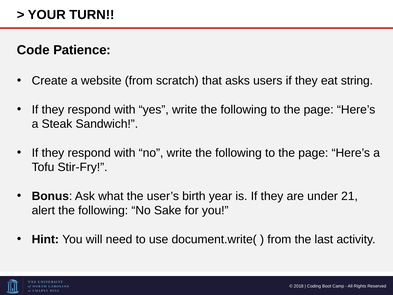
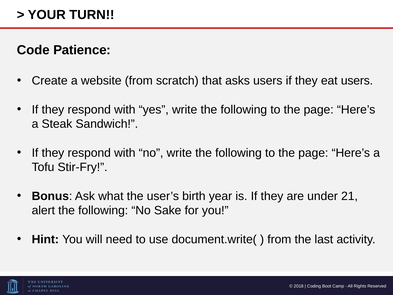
eat string: string -> users (357, 81)
